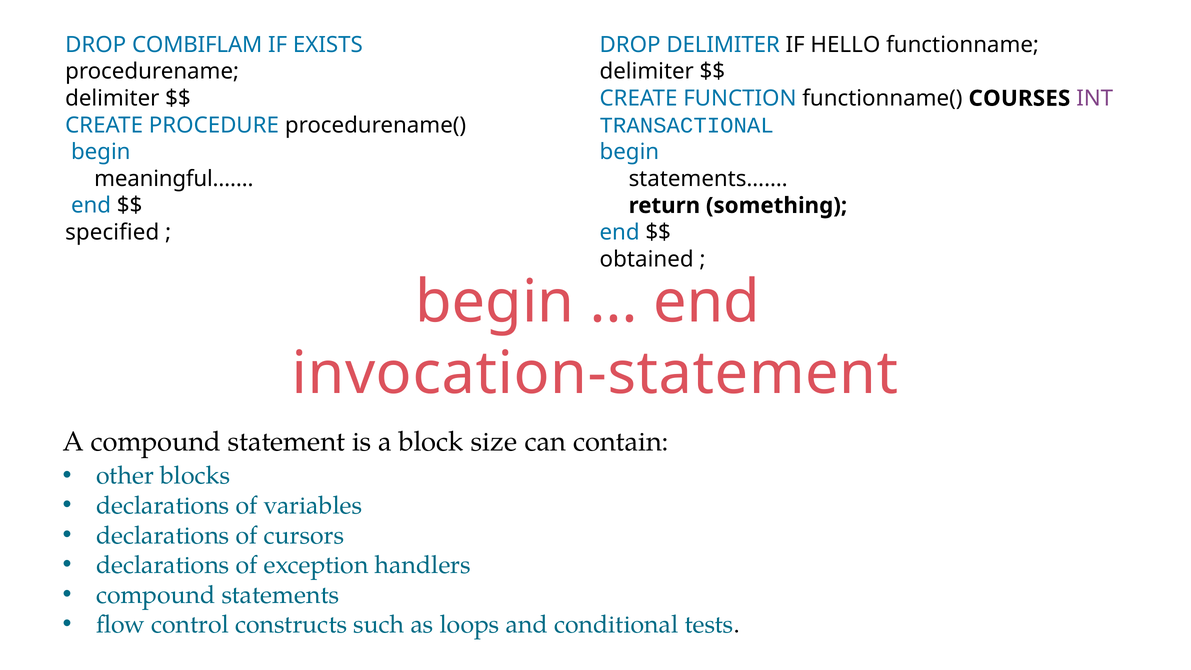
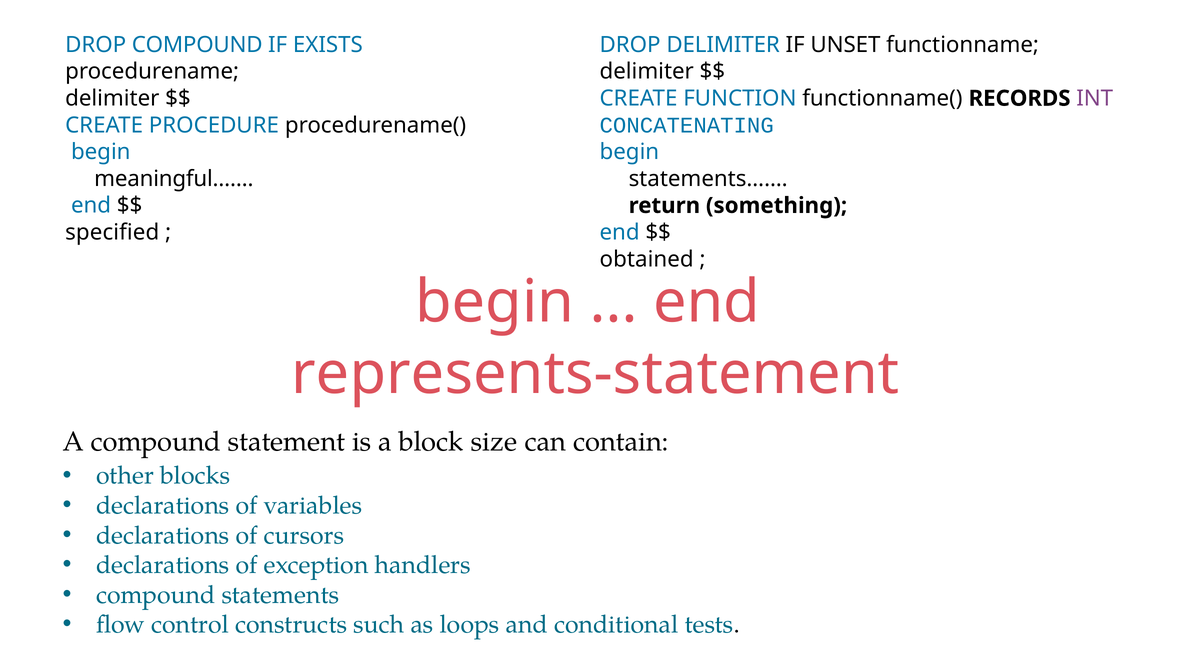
DROP COMBIFLAM: COMBIFLAM -> COMPOUND (197, 45)
HELLO: HELLO -> UNSET (845, 45)
COURSES: COURSES -> RECORDS (1020, 98)
TRANSACTIONAL: TRANSACTIONAL -> CONCATENATING (687, 125)
invocation-statement: invocation-statement -> represents-statement (595, 373)
